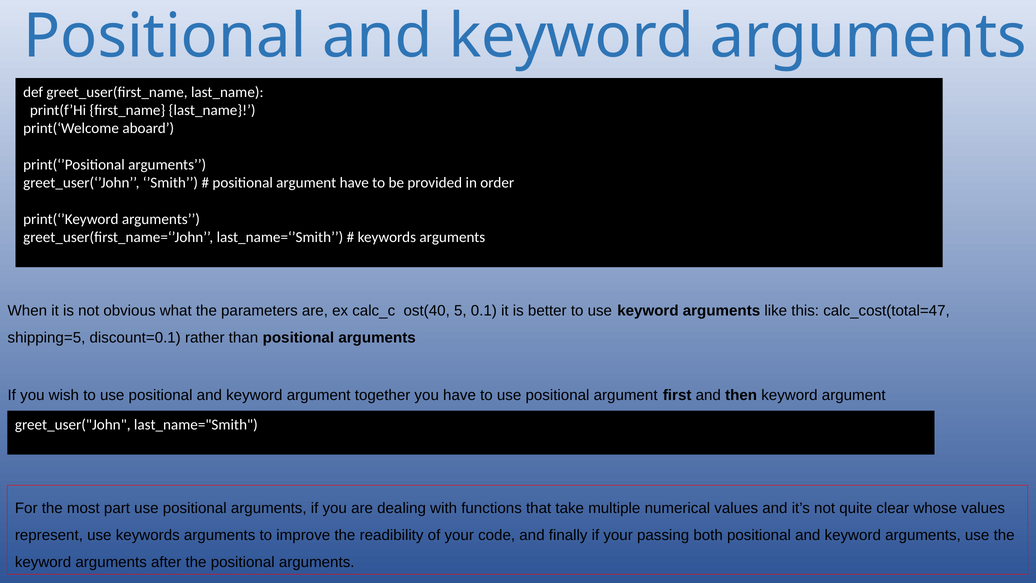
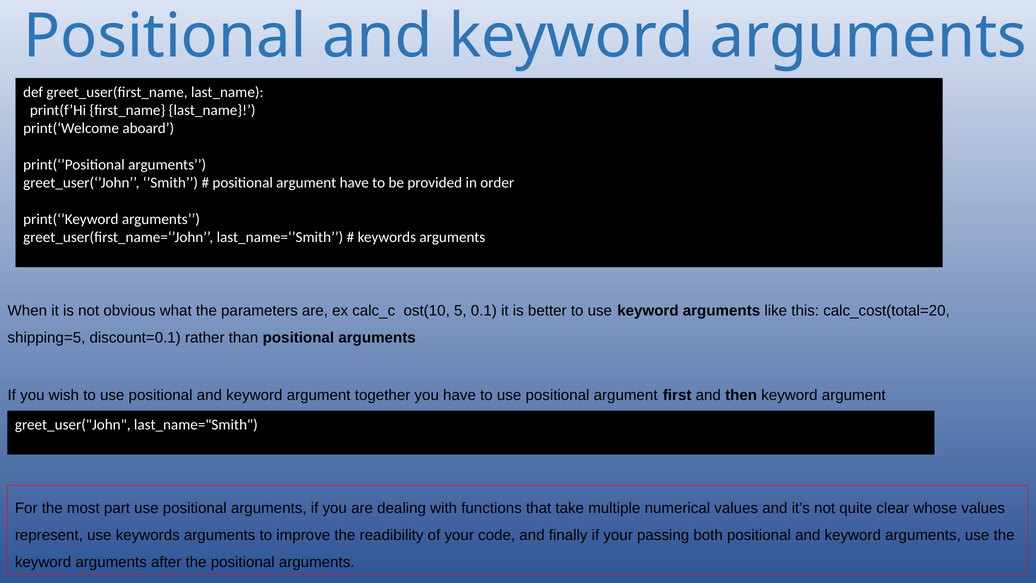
ost(40: ost(40 -> ost(10 (427, 310)
calc_cost(total=47: calc_cost(total=47 -> calc_cost(total=20 (886, 310)
